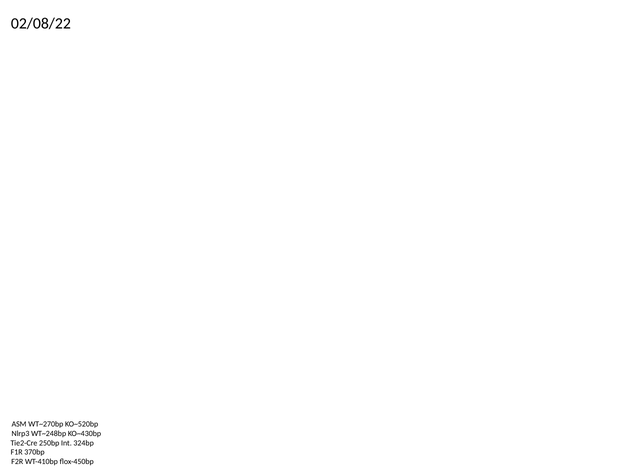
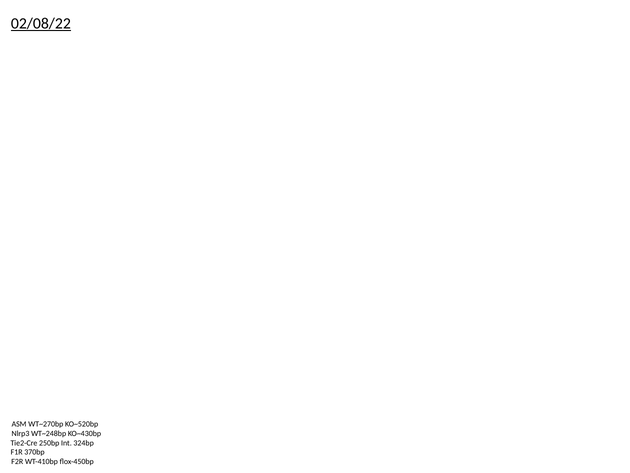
02/08/22 underline: none -> present (41, 24)
